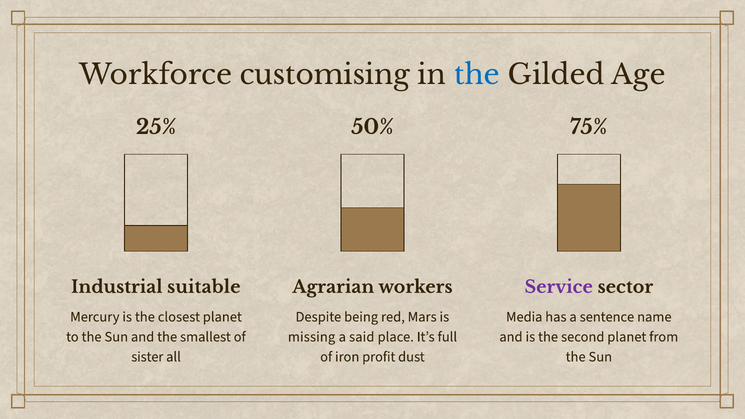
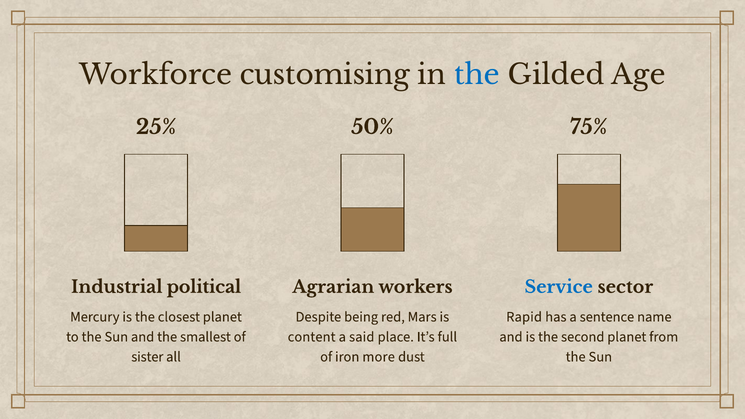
suitable: suitable -> political (204, 287)
Service colour: purple -> blue (559, 287)
Media: Media -> Rapid (524, 317)
missing: missing -> content (312, 337)
profit: profit -> more (379, 357)
